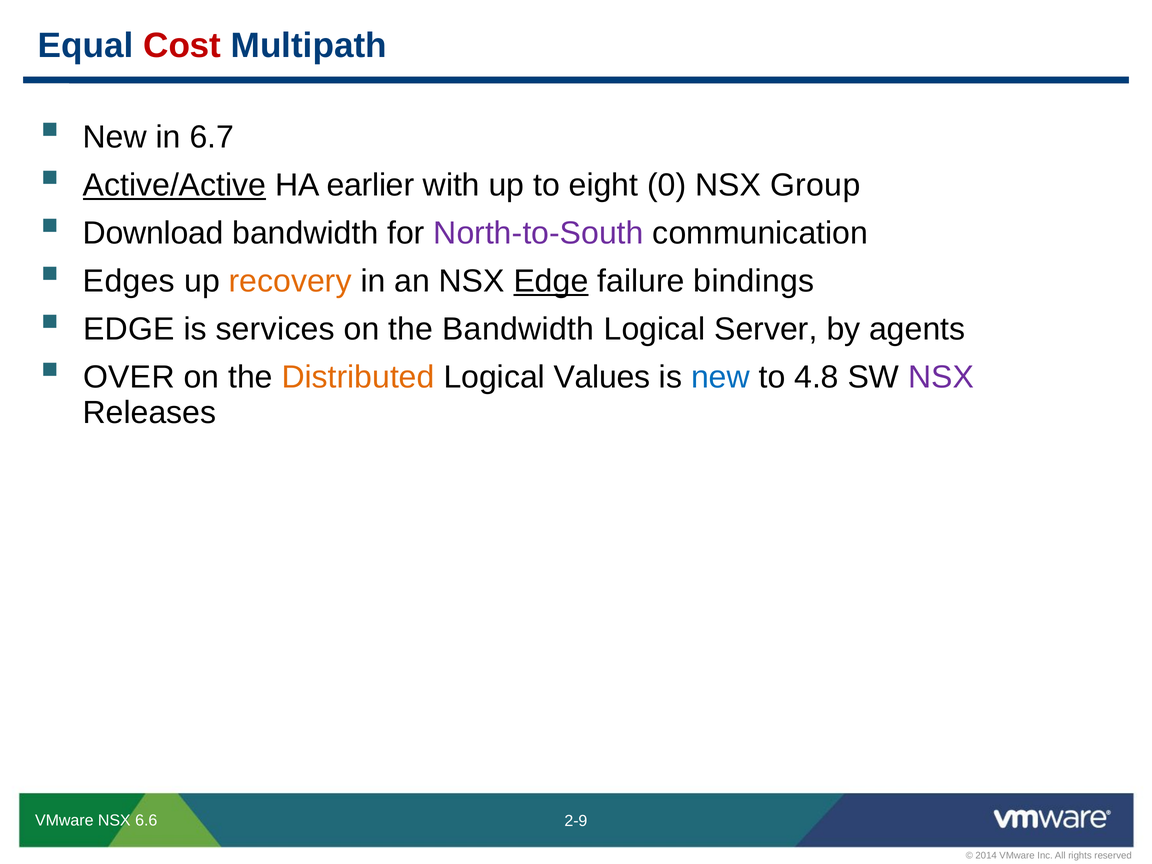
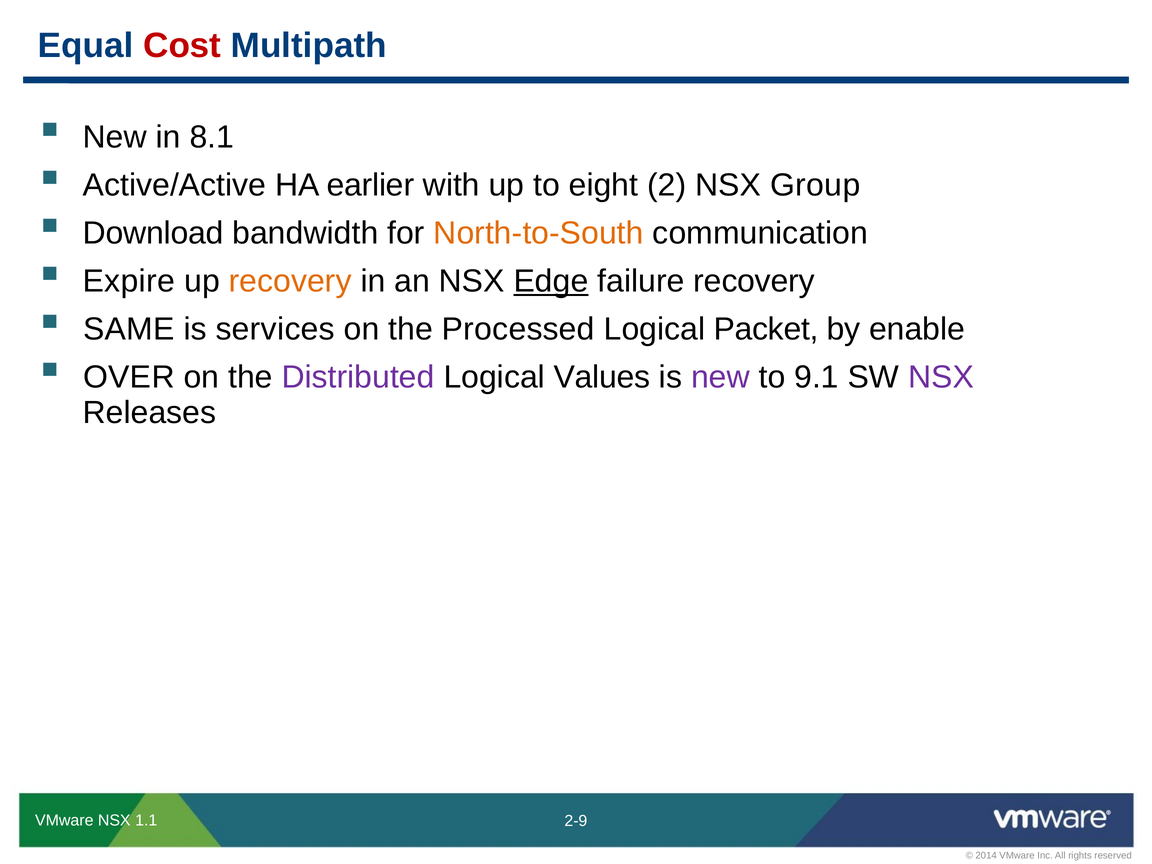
6.7: 6.7 -> 8.1 (212, 137)
Active/Active underline: present -> none (174, 185)
0: 0 -> 2 (667, 185)
North-to-South colour: purple -> orange (539, 233)
Edges: Edges -> Expire (129, 281)
failure bindings: bindings -> recovery (754, 281)
EDGE: EDGE -> SAME (129, 329)
the Bandwidth: Bandwidth -> Processed (518, 329)
Server: Server -> Packet (766, 329)
agents: agents -> enable (917, 329)
Distributed colour: orange -> purple (358, 377)
new colour: blue -> purple (720, 377)
4.8: 4.8 -> 9.1 (816, 377)
6.6: 6.6 -> 1.1 (146, 821)
